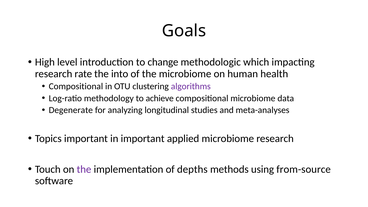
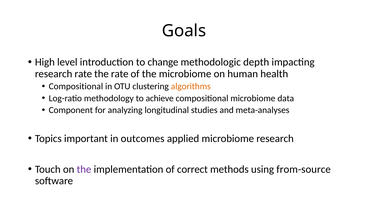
which: which -> depth (256, 62)
the into: into -> rate (120, 74)
algorithms colour: purple -> orange (191, 86)
Degenerate: Degenerate -> Component (71, 110)
in important: important -> outcomes (143, 138)
depths: depths -> correct (192, 169)
